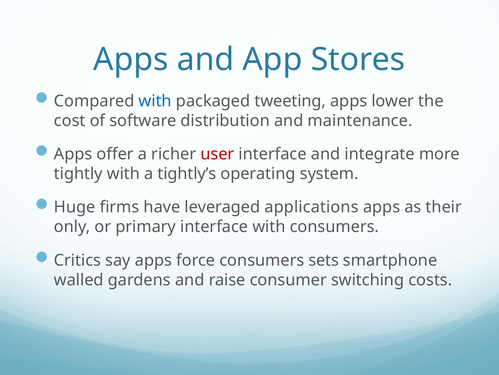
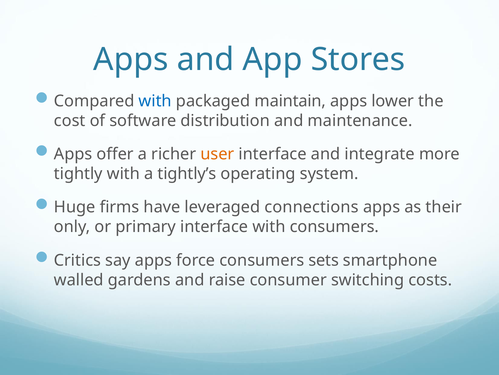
tweeting: tweeting -> maintain (290, 101)
user colour: red -> orange (217, 154)
applications: applications -> connections (312, 207)
